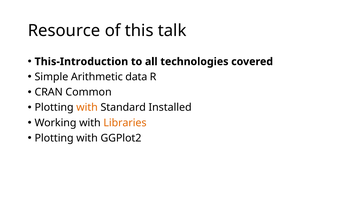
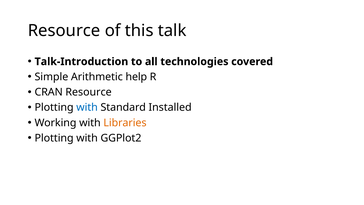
This-Introduction: This-Introduction -> Talk-Introduction (81, 62)
data: data -> help (136, 77)
CRAN Common: Common -> Resource (89, 92)
with colour: orange -> blue (87, 107)
